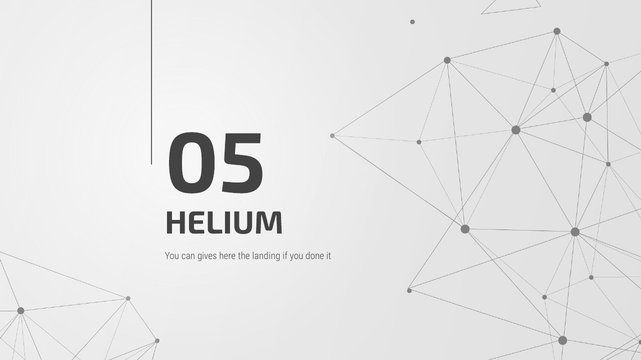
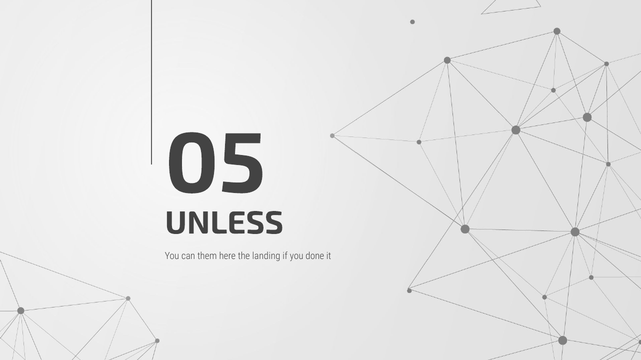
HELIUM: HELIUM -> UNLESS (224, 223)
gives: gives -> them (207, 257)
